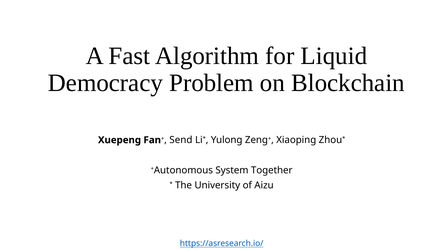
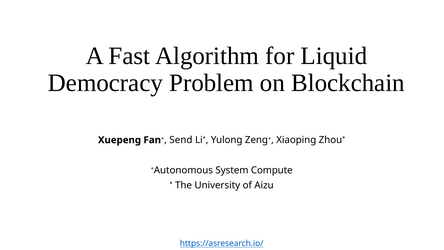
Together: Together -> Compute (272, 170)
